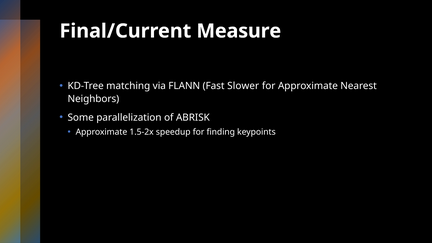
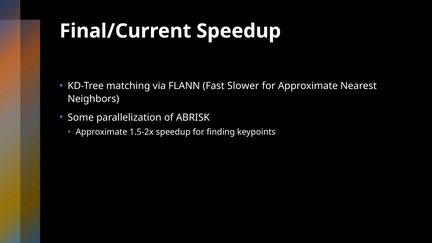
Final/Current Measure: Measure -> Speedup (239, 31)
